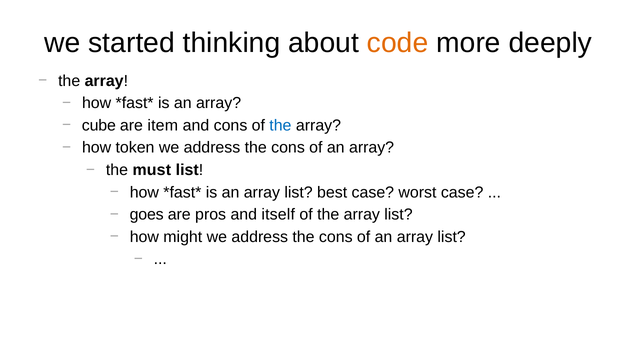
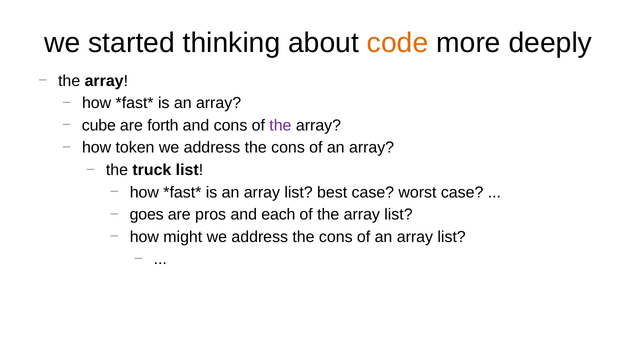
item: item -> forth (163, 126)
the colour: blue -> purple (280, 126)
must: must -> truck (152, 170)
itself: itself -> each (278, 215)
